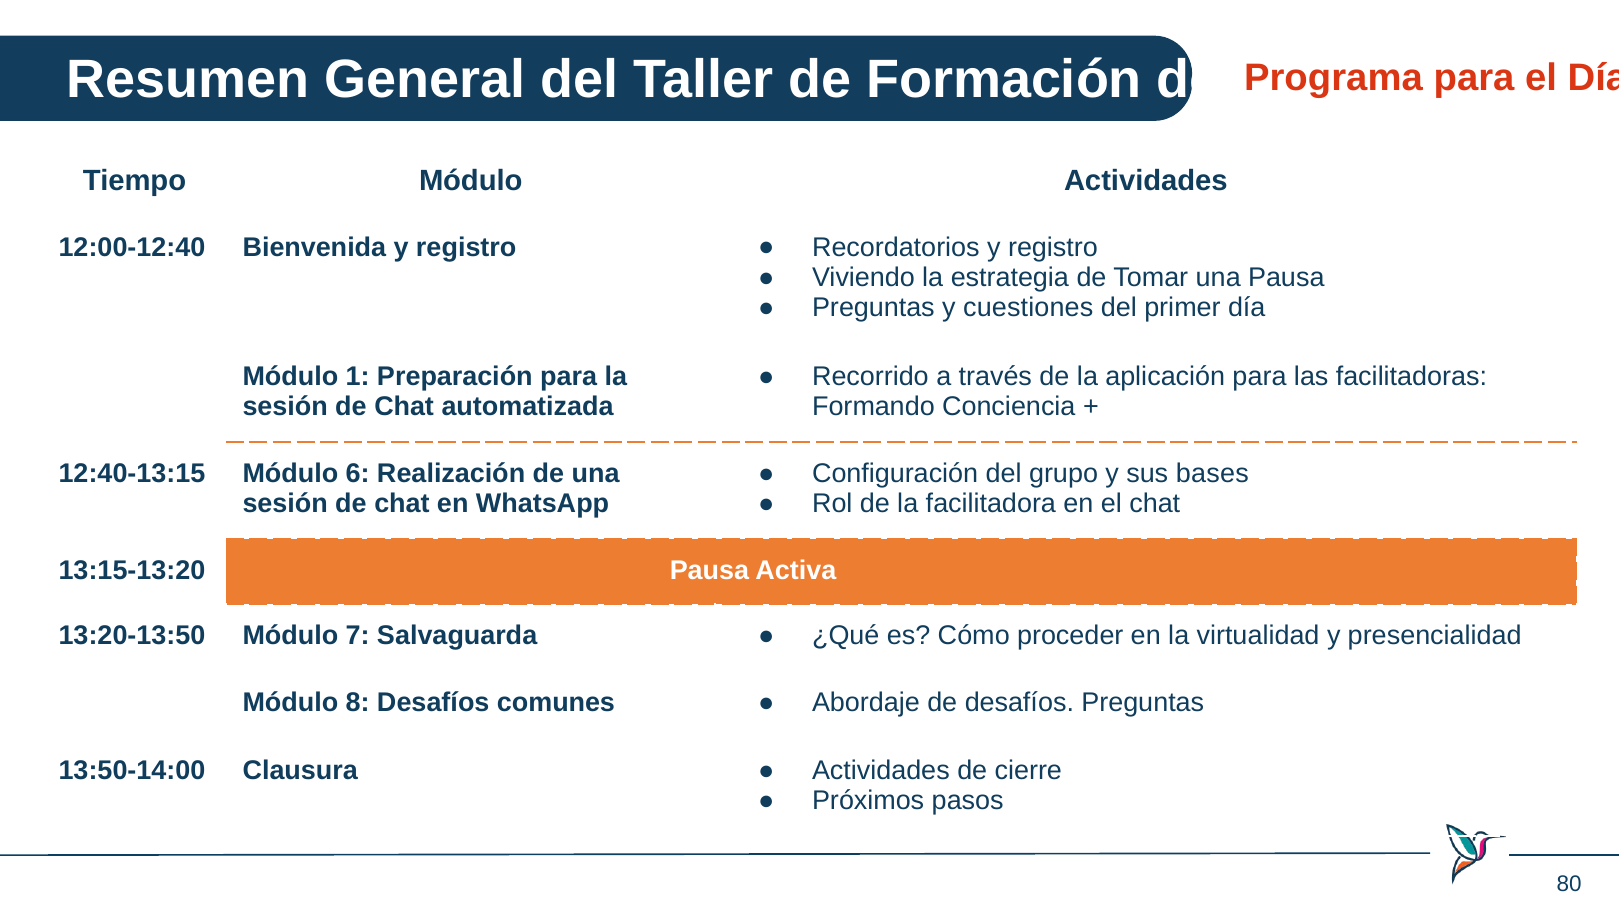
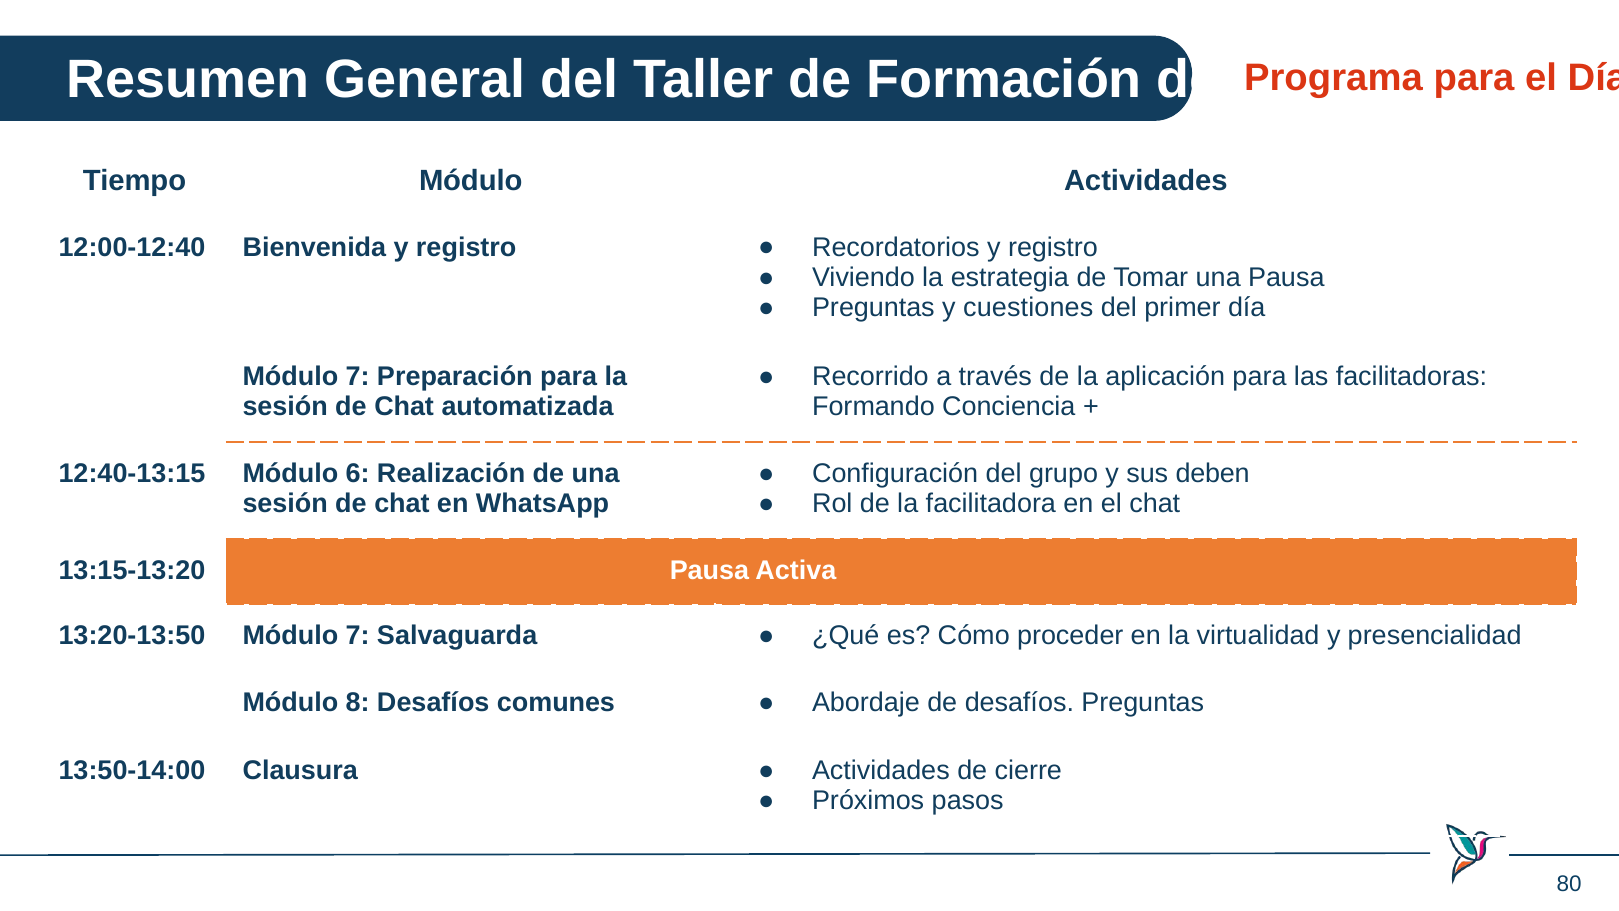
1: 1 -> 7 (358, 377)
bases: bases -> deben (1213, 474)
